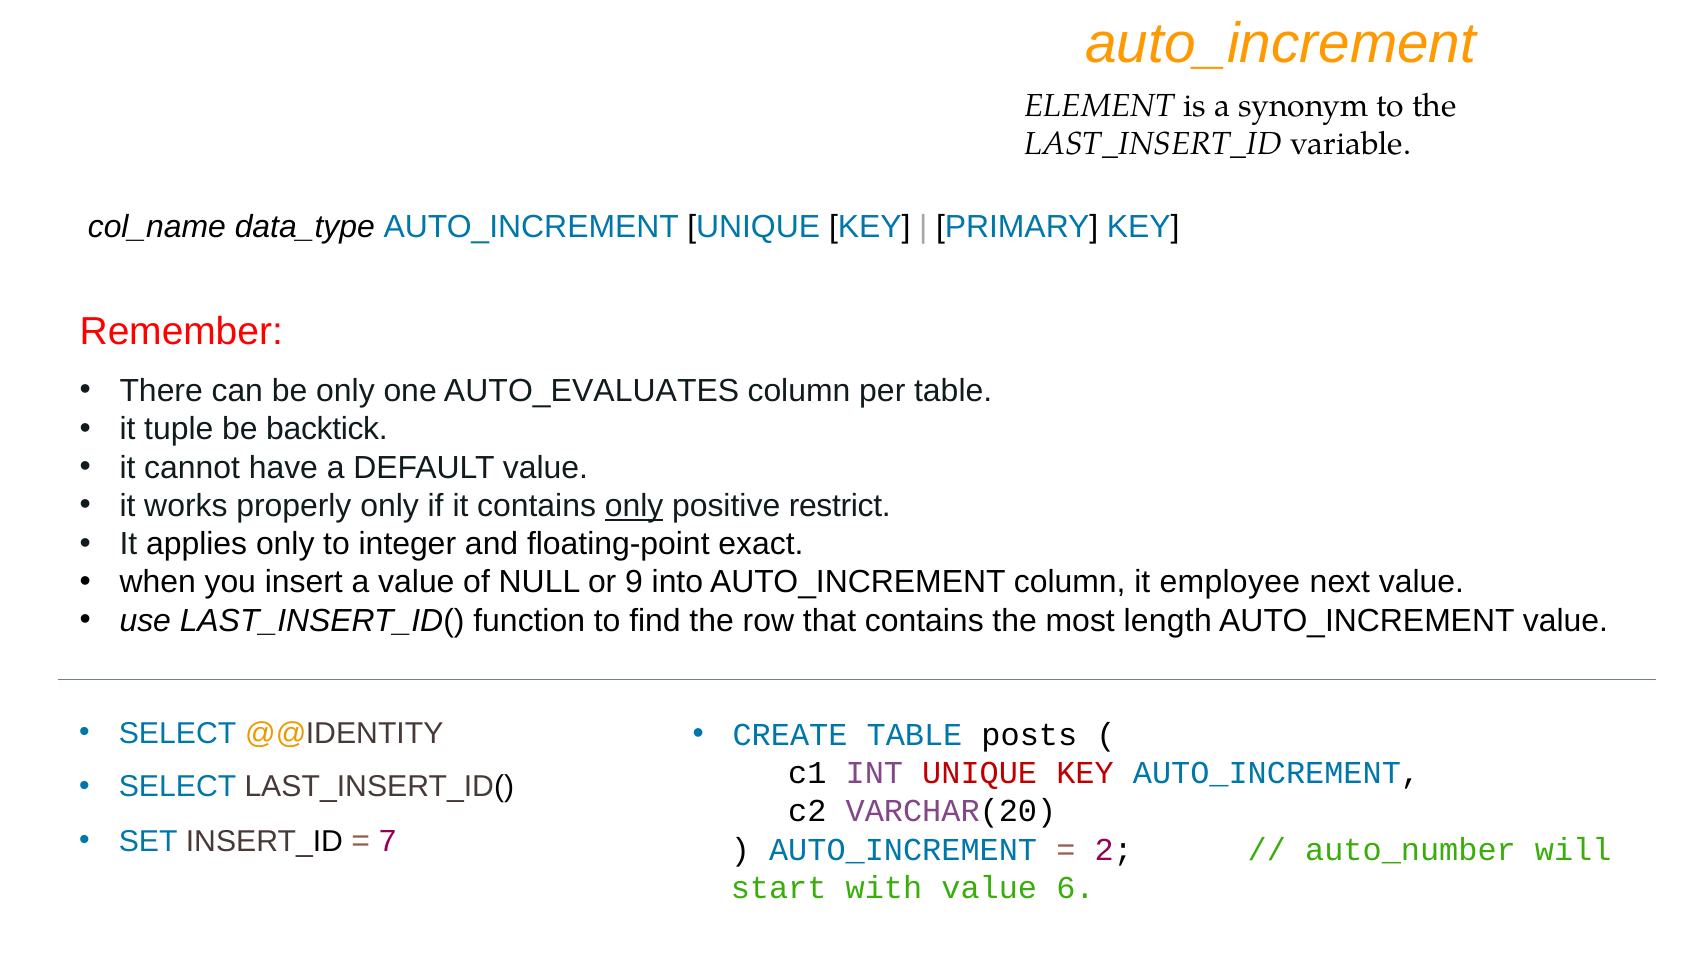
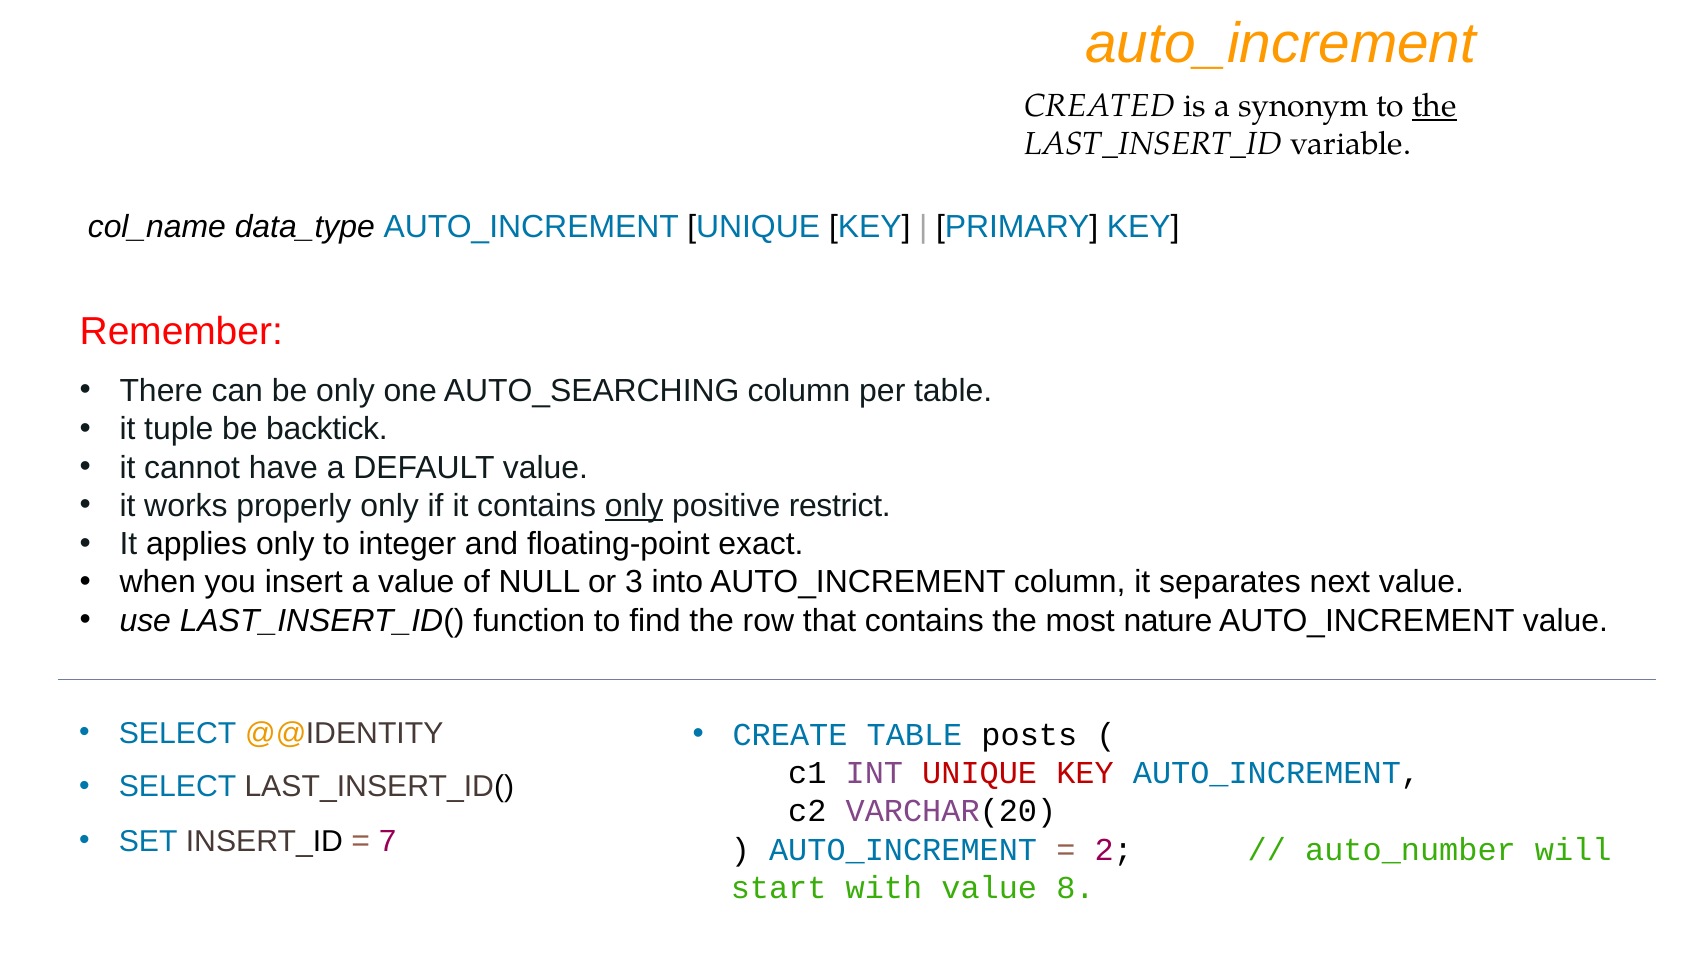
ELEMENT: ELEMENT -> CREATED (1100, 106)
the underline: none -> present (1434, 106)
AUTO_EVALUATES: AUTO_EVALUATES -> AUTO_SEARCHING (592, 391)
9: 9 -> 3 (634, 583)
employee: employee -> separates (1230, 583)
length: length -> nature (1168, 621)
6: 6 -> 8 (1075, 888)
